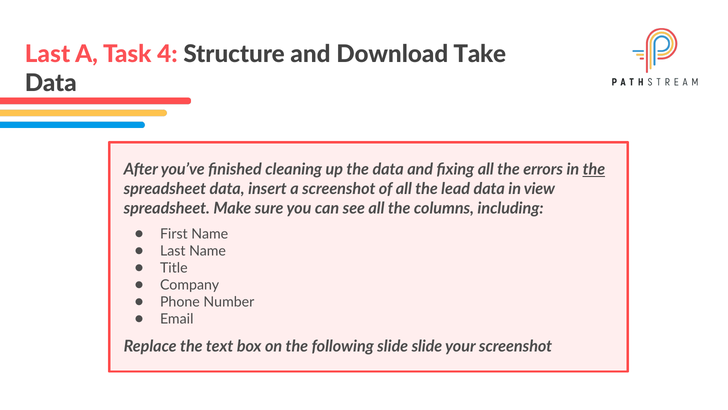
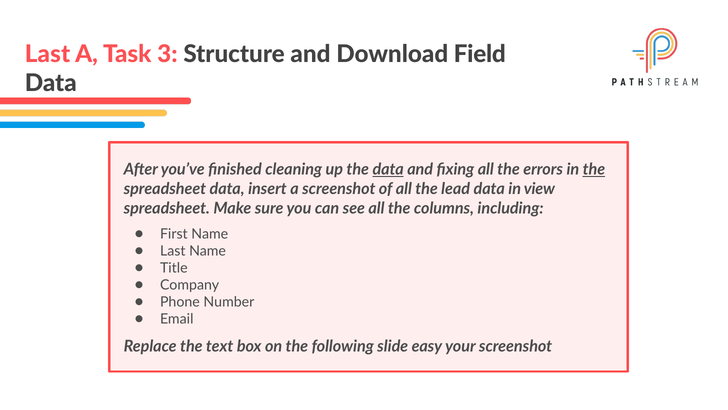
4: 4 -> 3 (167, 54)
Take: Take -> Field (480, 54)
data underline: none -> present (388, 169)
slide slide: slide -> easy (427, 346)
